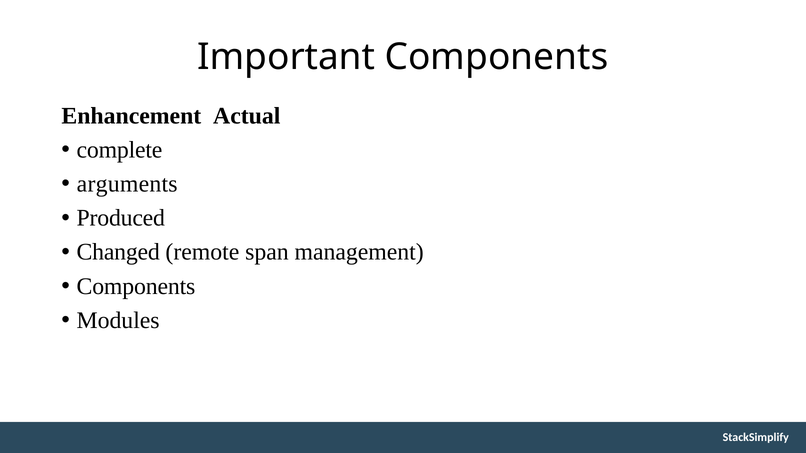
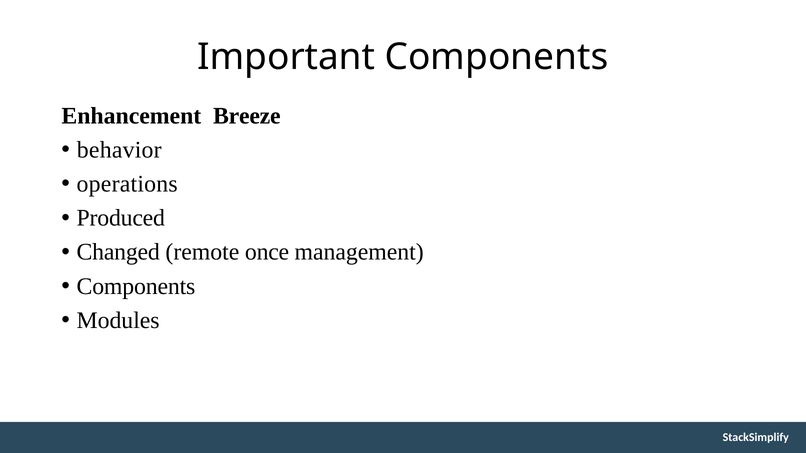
Actual: Actual -> Breeze (247, 116)
complete: complete -> behavior (119, 150)
arguments: arguments -> operations (127, 184)
span: span -> once (267, 252)
